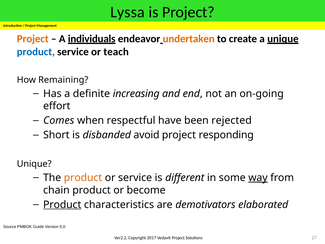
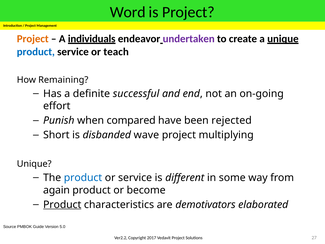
Lyssa: Lyssa -> Word (128, 12)
undertaken colour: orange -> purple (189, 39)
increasing: increasing -> successful (136, 93)
Comes: Comes -> Punish (59, 120)
respectful: respectful -> compared (131, 120)
avoid: avoid -> wave (146, 135)
responding: responding -> multiplying (226, 135)
product colour: orange -> blue (83, 177)
way underline: present -> none (258, 177)
chain: chain -> again (56, 190)
